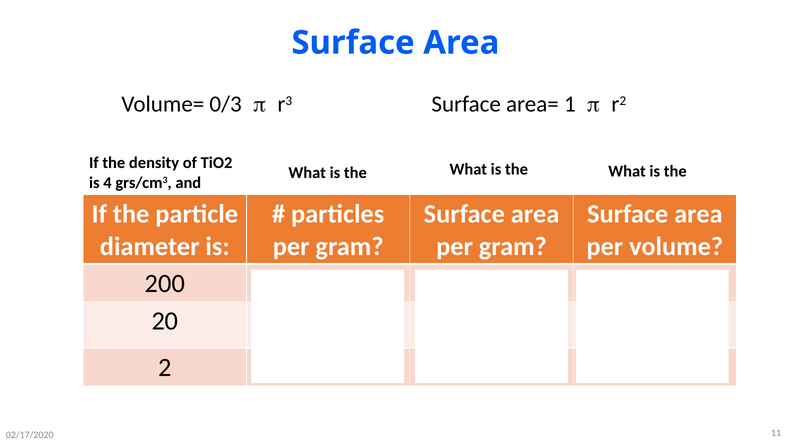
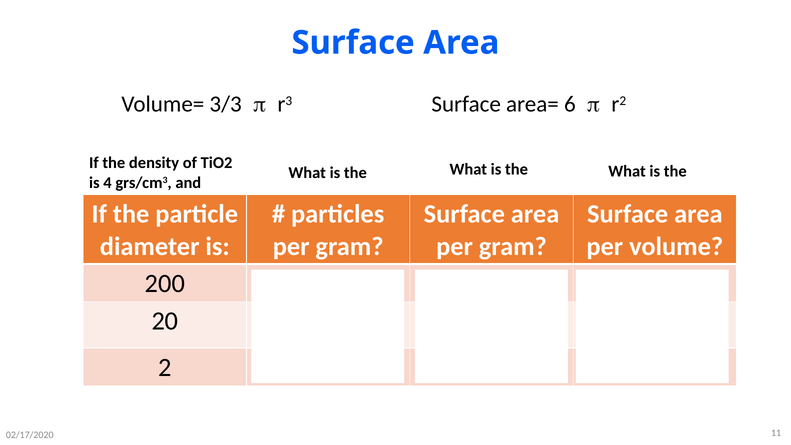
0/3: 0/3 -> 3/3 (226, 104)
1: 1 -> 6 (570, 104)
